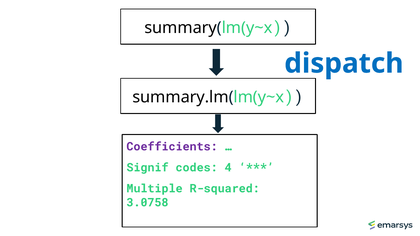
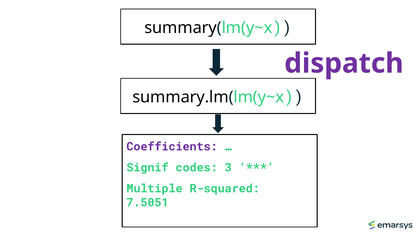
dispatch colour: blue -> purple (344, 63)
4: 4 -> 3 (228, 168)
3.0758: 3.0758 -> 7.5051 (147, 203)
